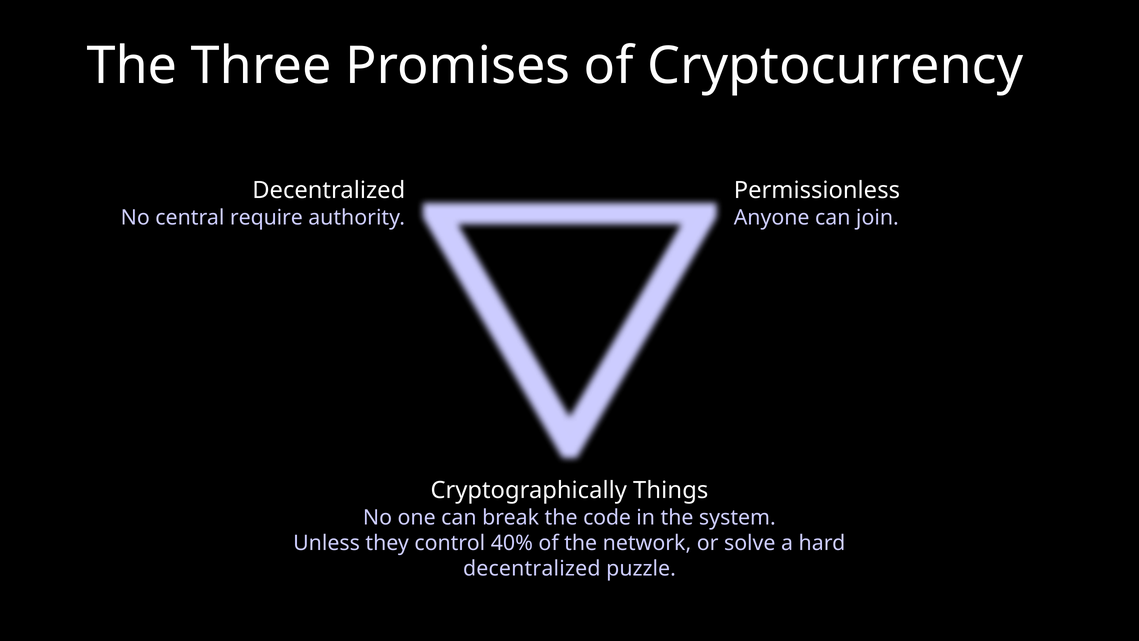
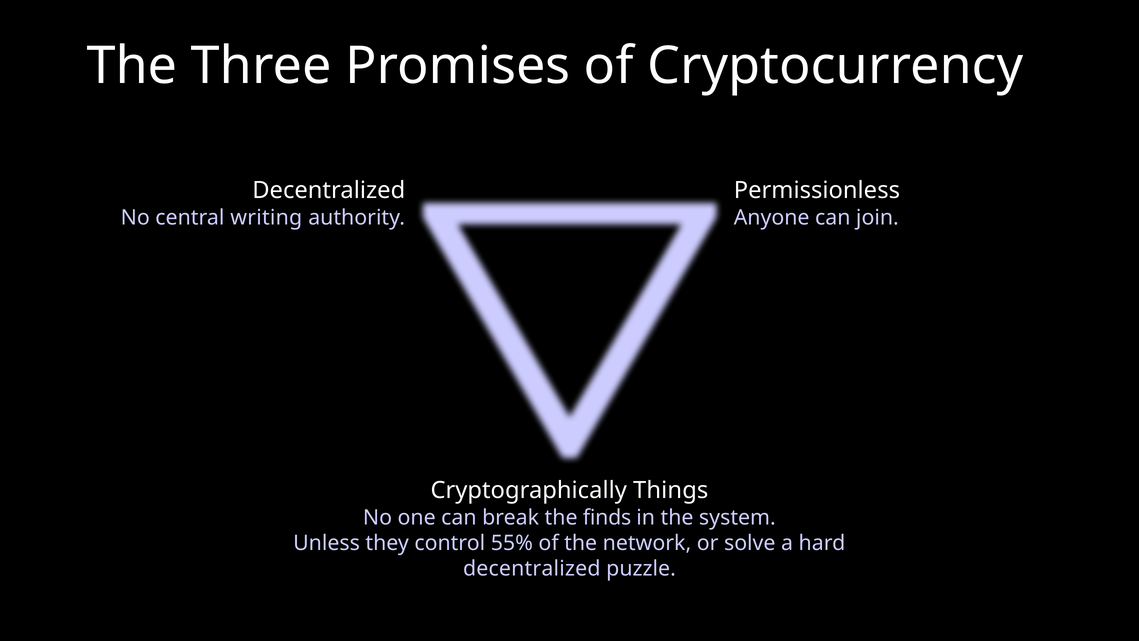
require: require -> writing (266, 217)
code: code -> finds (607, 517)
40%: 40% -> 55% (512, 543)
